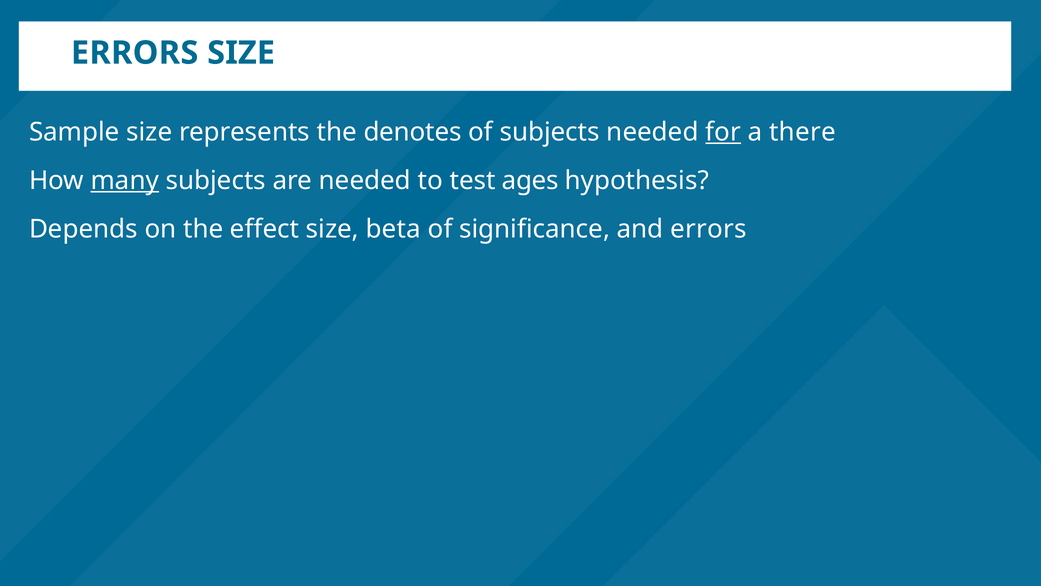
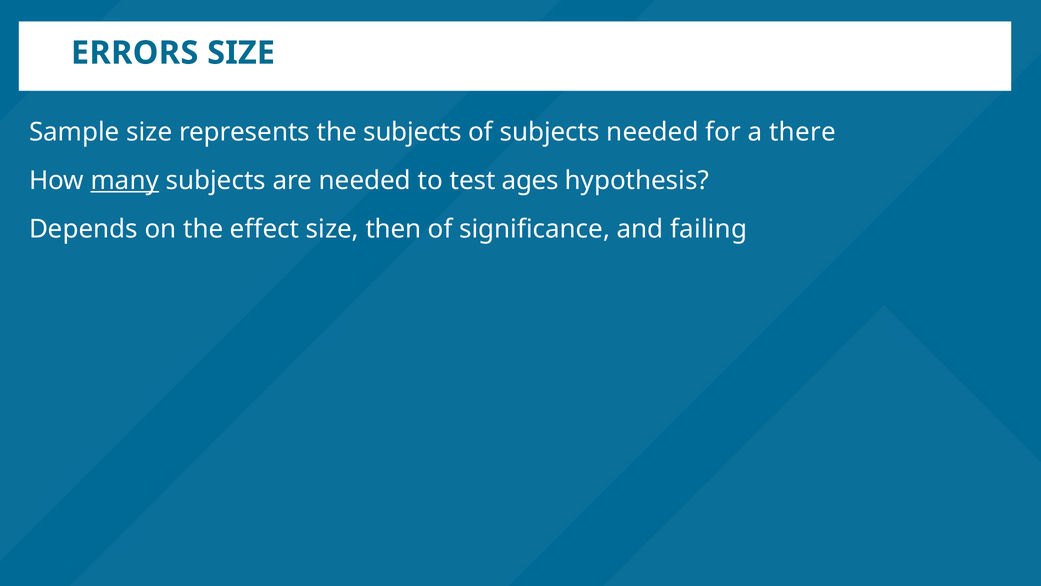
the denotes: denotes -> subjects (413, 132)
for underline: present -> none (723, 132)
beta: beta -> then (393, 229)
and errors: errors -> failing (709, 229)
